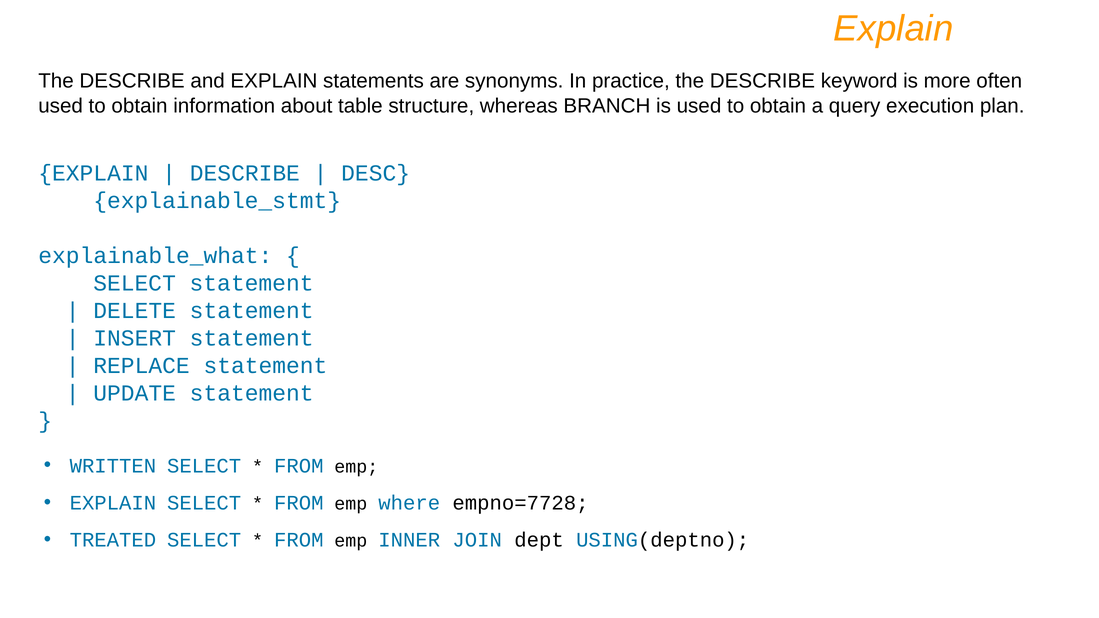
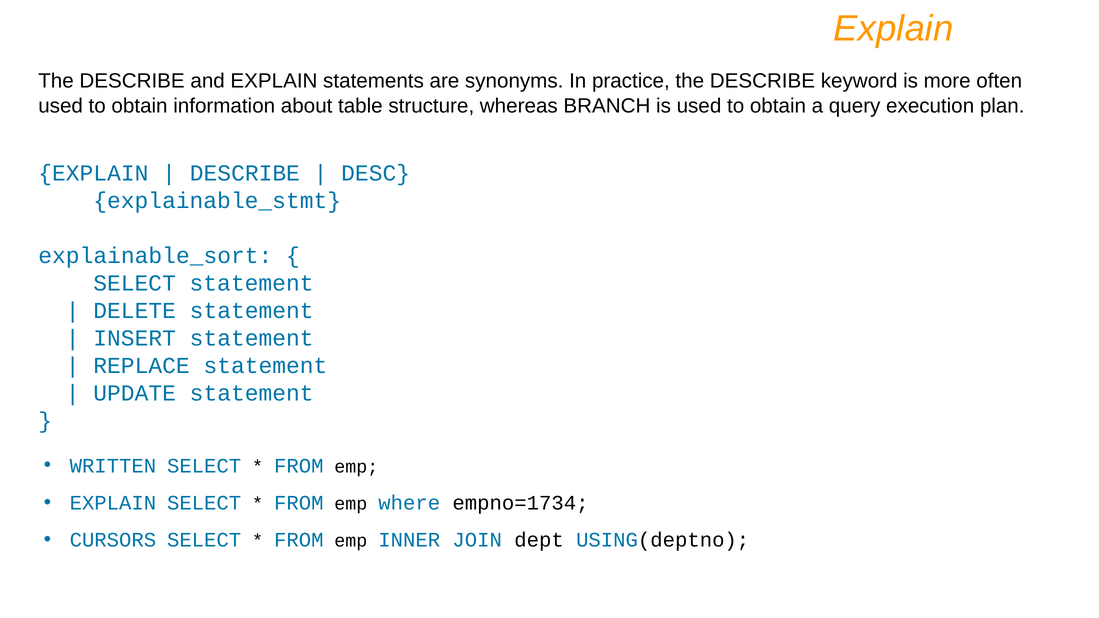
explainable_what: explainable_what -> explainable_sort (155, 256)
empno=7728: empno=7728 -> empno=1734 (520, 503)
TREATED: TREATED -> CURSORS (113, 540)
